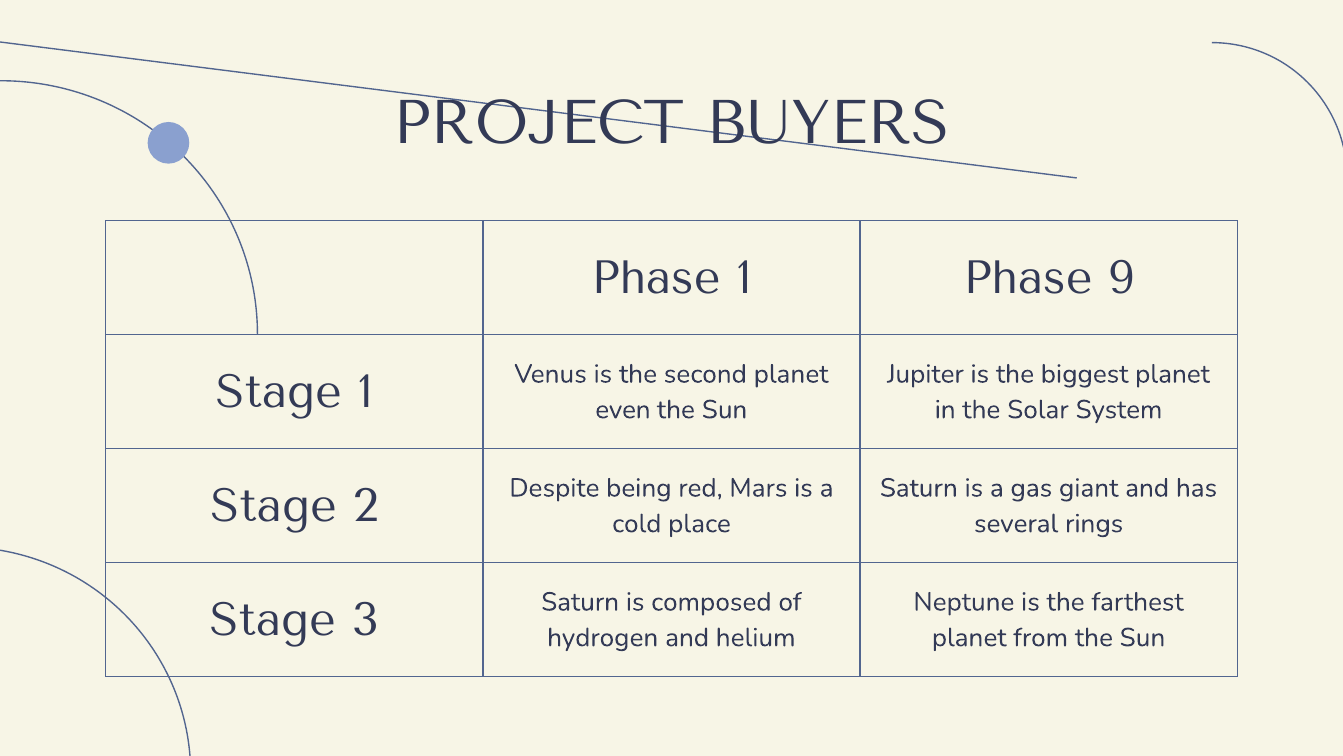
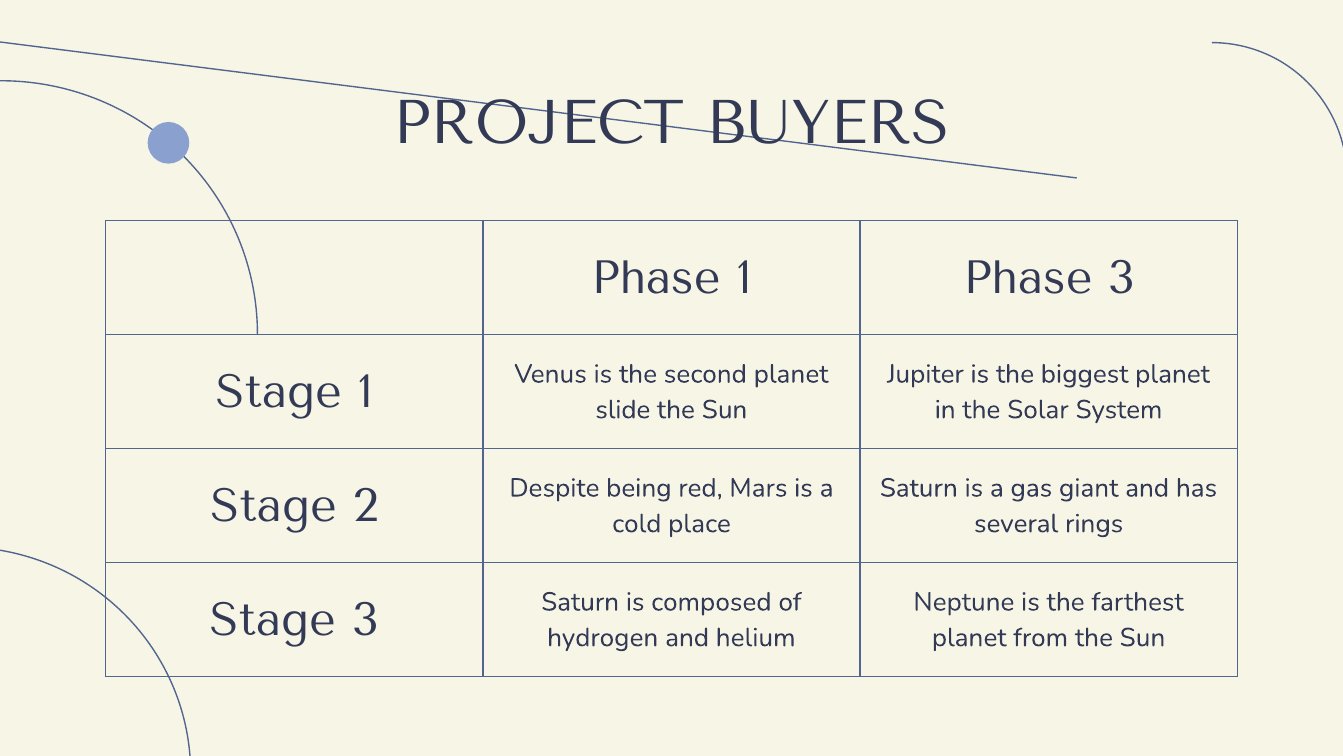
Phase 9: 9 -> 3 (1122, 278)
even: even -> slide (623, 409)
